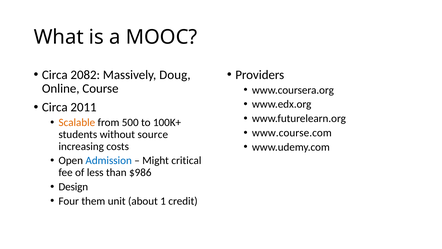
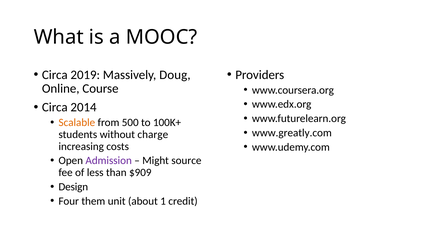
2082: 2082 -> 2019 (85, 75)
2011: 2011 -> 2014 (84, 107)
www.course.com: www.course.com -> www.greatly.com (292, 133)
source: source -> charge (153, 134)
Admission colour: blue -> purple (109, 160)
critical: critical -> source (186, 160)
$986: $986 -> $909 (140, 172)
